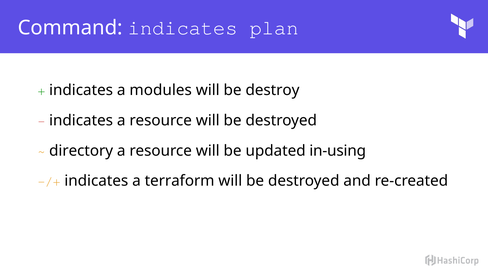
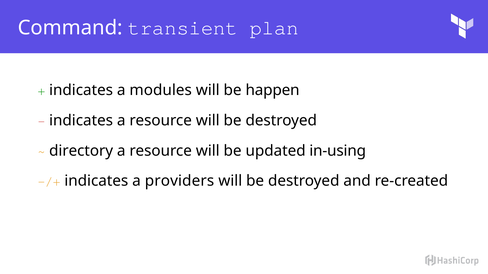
Command indicates: indicates -> transient (183, 28)
destroy: destroy -> happen (273, 90)
terraform: terraform -> providers (179, 181)
